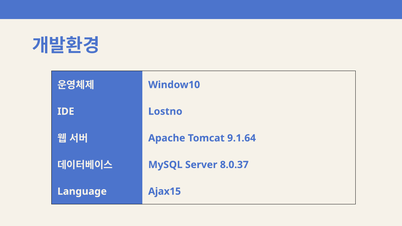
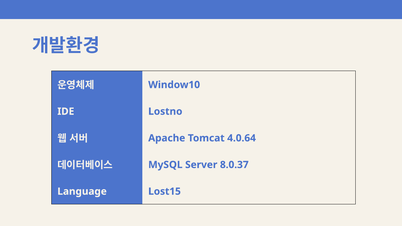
9.1.64: 9.1.64 -> 4.0.64 (242, 138)
Ajax15: Ajax15 -> Lost15 (165, 192)
